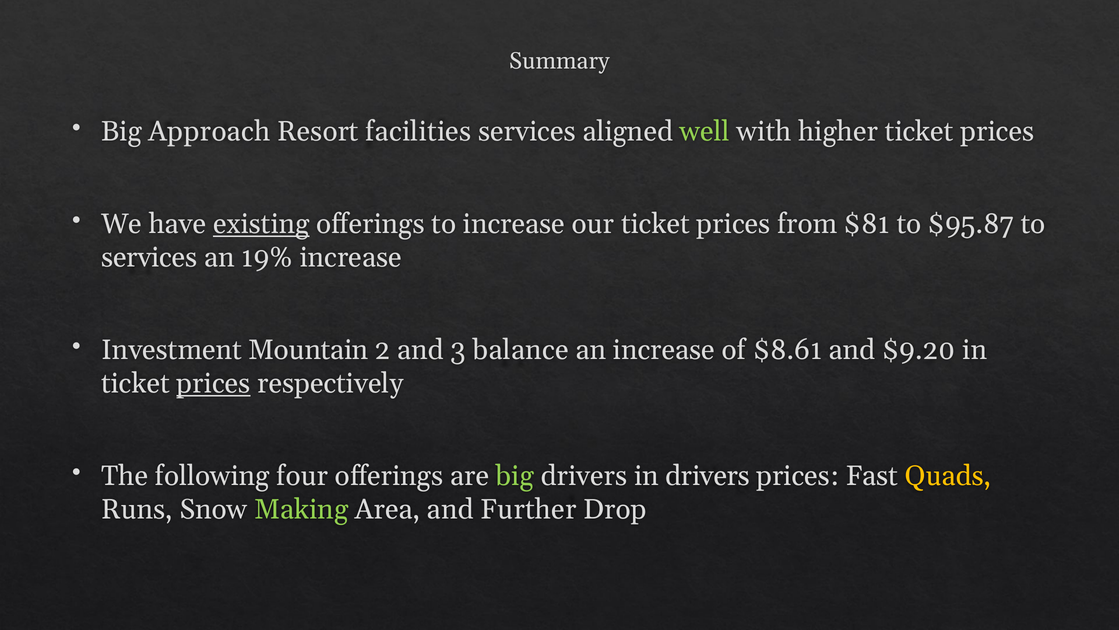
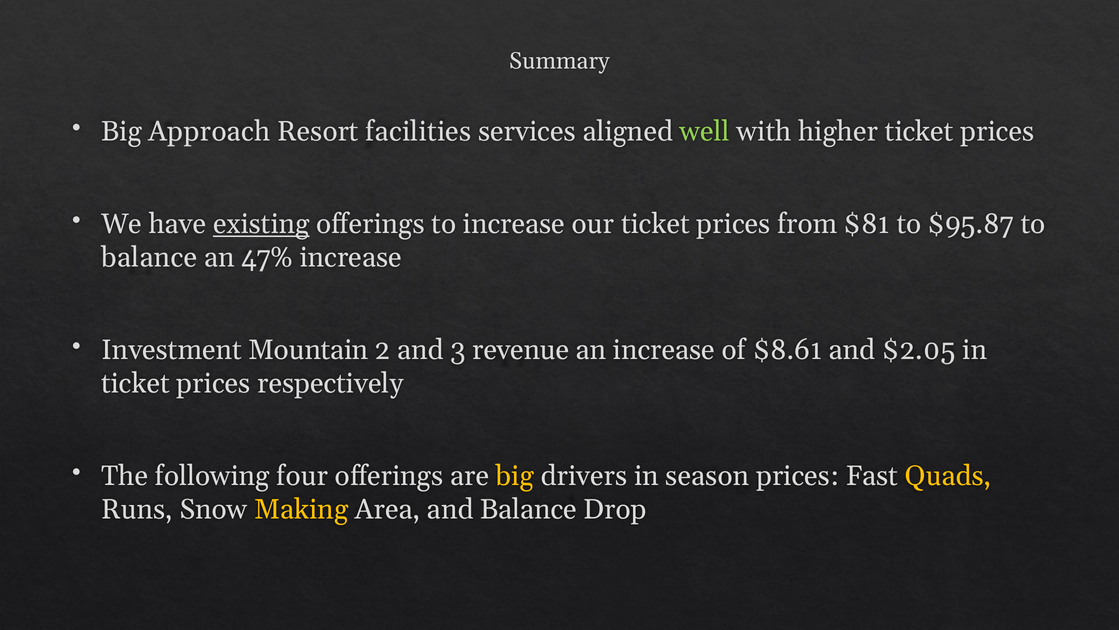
services: services -> balance (149, 257)
19%: 19% -> 47% (267, 257)
balance: balance -> revenue (521, 350)
$9.20: $9.20 -> $2.05 (919, 350)
prices underline: present -> none (213, 383)
big colour: light green -> yellow (515, 476)
in drivers: drivers -> season (707, 476)
Making colour: light green -> yellow (301, 509)
and Further: Further -> Balance (529, 509)
